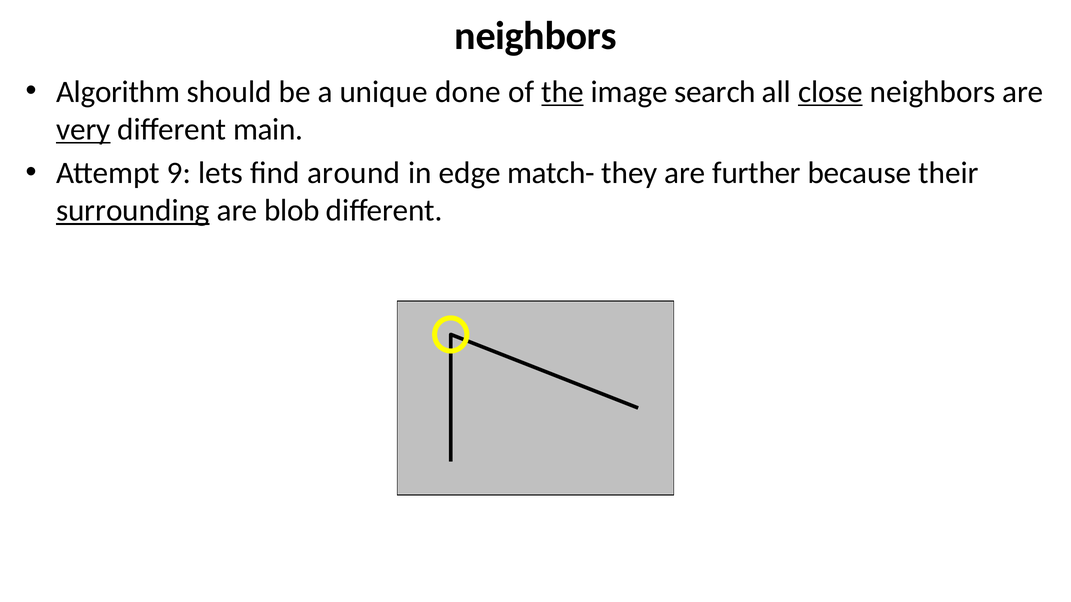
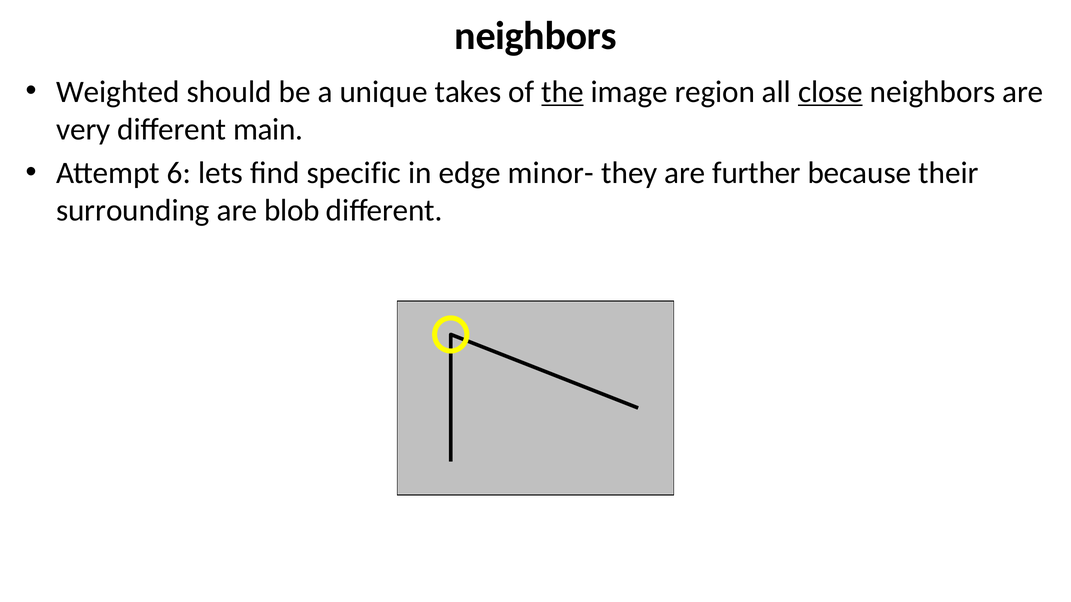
Algorithm: Algorithm -> Weighted (118, 92)
done: done -> takes (468, 92)
search: search -> region (715, 92)
very underline: present -> none (83, 129)
9: 9 -> 6 (179, 173)
around: around -> specific (354, 173)
match-: match- -> minor- (551, 173)
surrounding underline: present -> none (133, 211)
